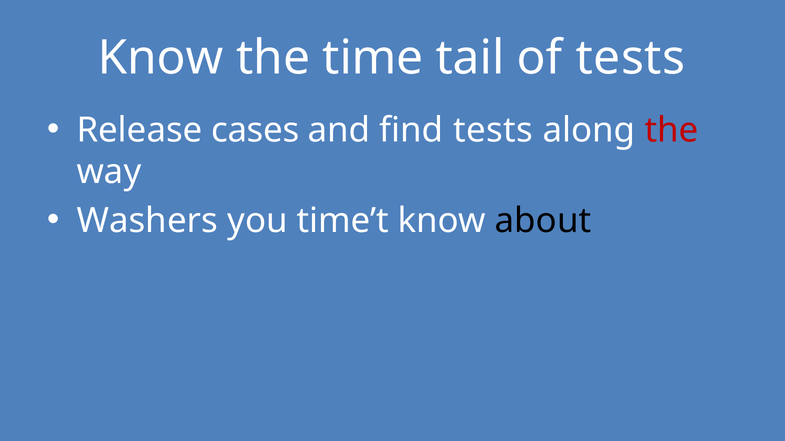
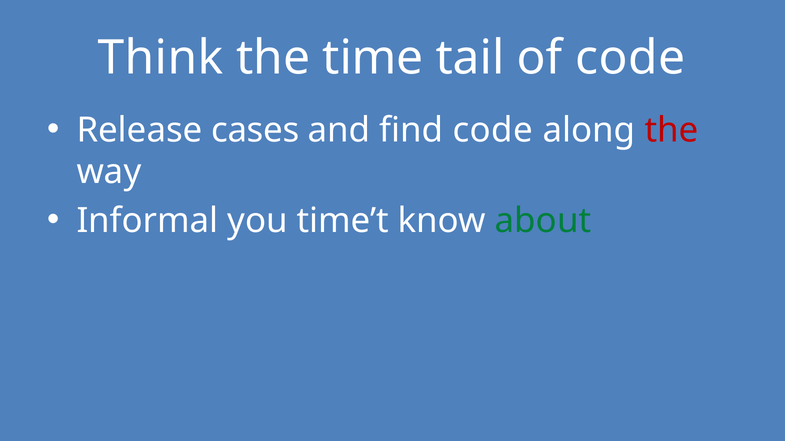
Know: Know -> Think (160, 58)
of tests: tests -> code (630, 58)
find tests: tests -> code (493, 130)
Washers: Washers -> Informal (147, 221)
about colour: black -> green (543, 221)
